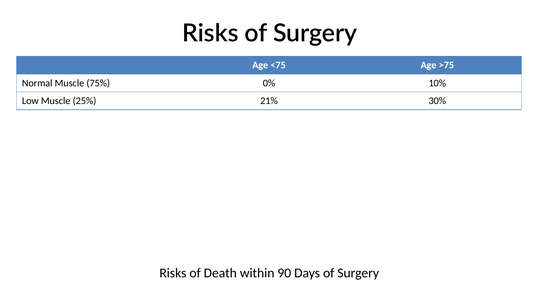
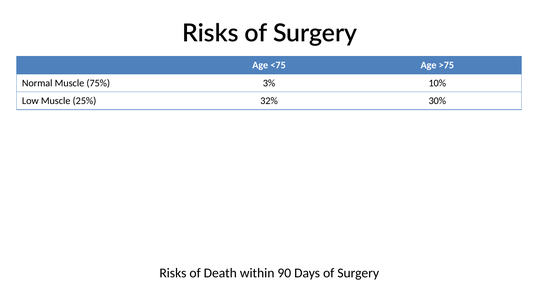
0%: 0% -> 3% (269, 83)
21%: 21% -> 32% (269, 101)
